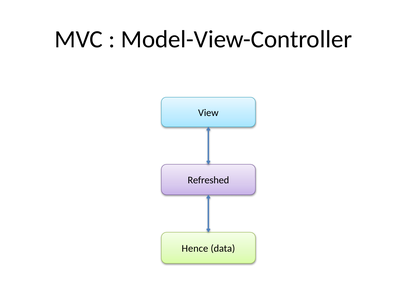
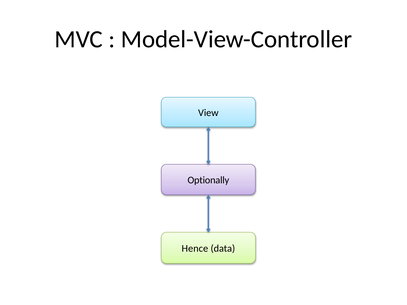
Refreshed: Refreshed -> Optionally (208, 180)
